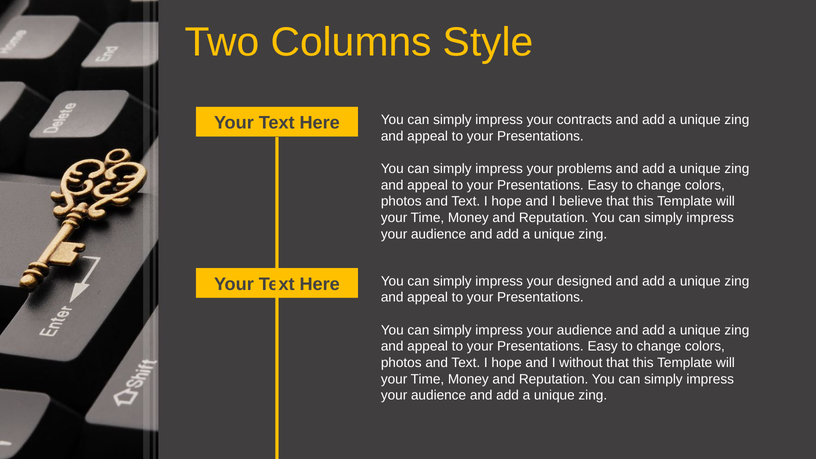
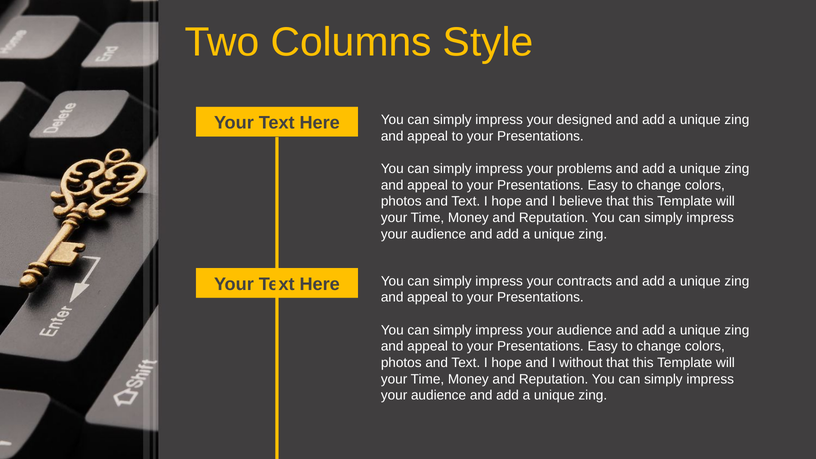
contracts: contracts -> designed (584, 120)
designed: designed -> contracts (584, 281)
